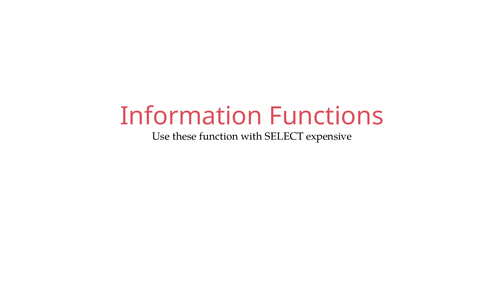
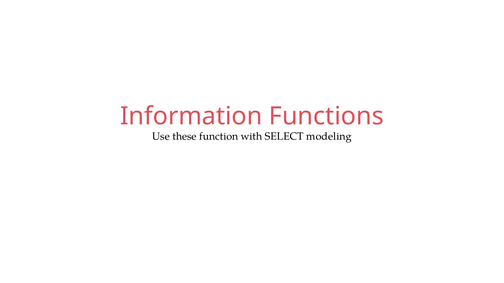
expensive: expensive -> modeling (329, 137)
